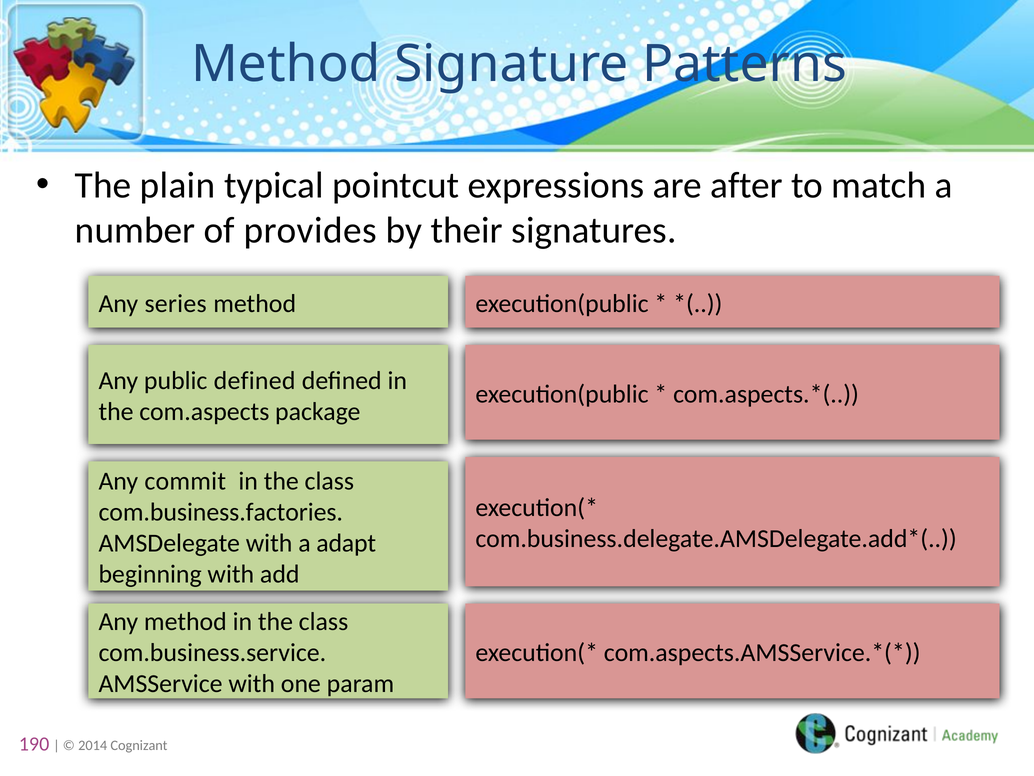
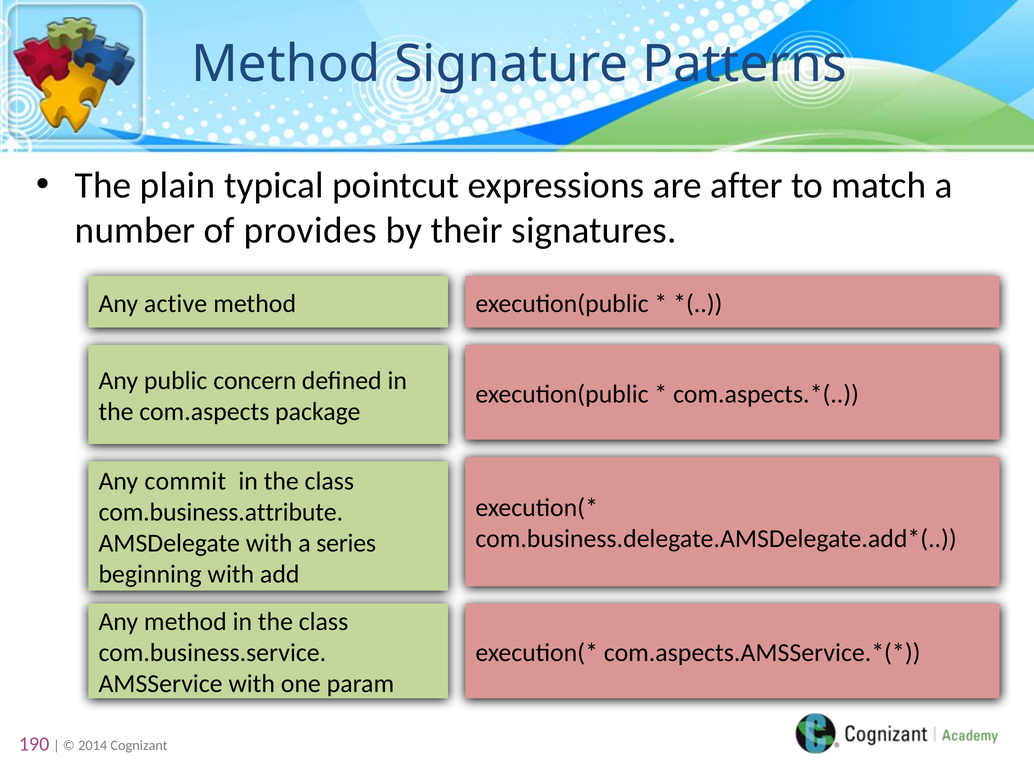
series: series -> active (176, 303)
public defined: defined -> concern (255, 380)
com.business.factories: com.business.factories -> com.business.attribute (221, 512)
adapt: adapt -> series (346, 543)
